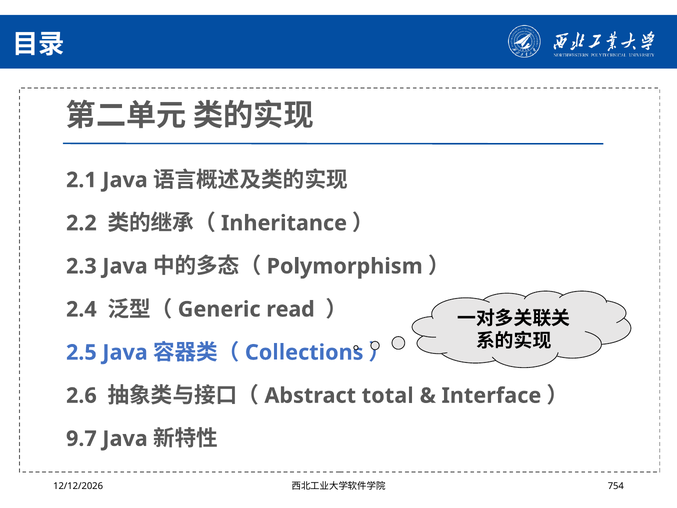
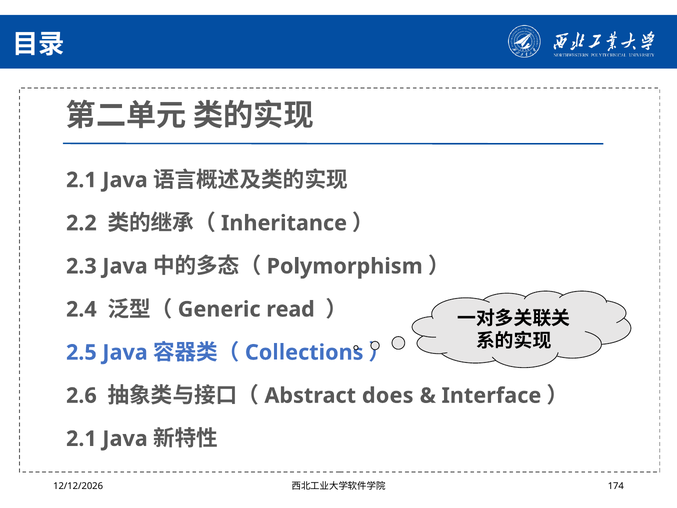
total: total -> does (388, 395)
9.7: 9.7 -> 2.1 (81, 439)
754: 754 -> 174 (616, 486)
